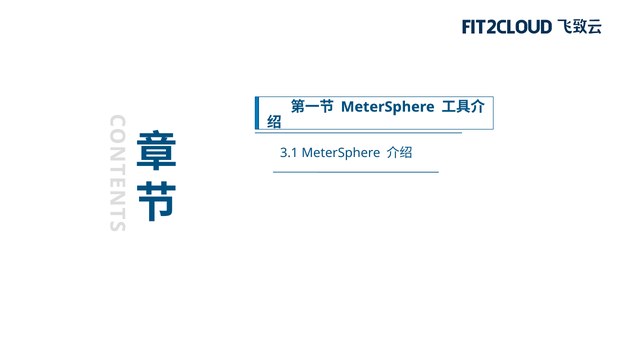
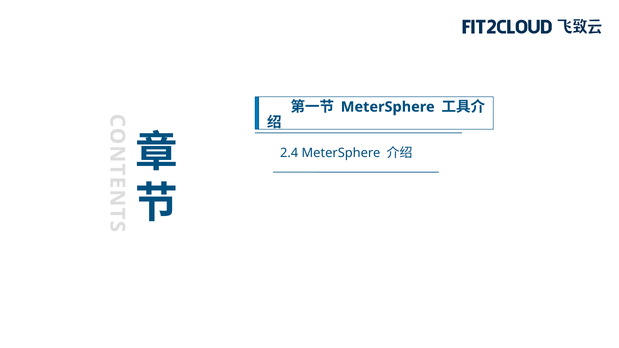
3.1: 3.1 -> 2.4 (289, 153)
